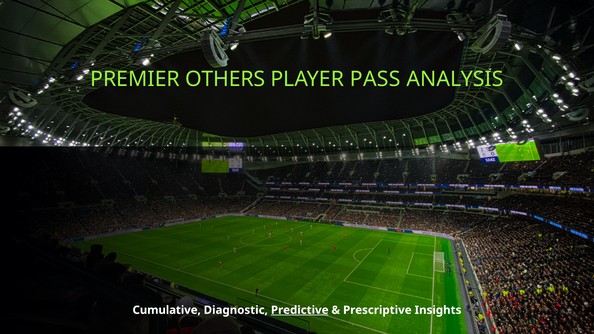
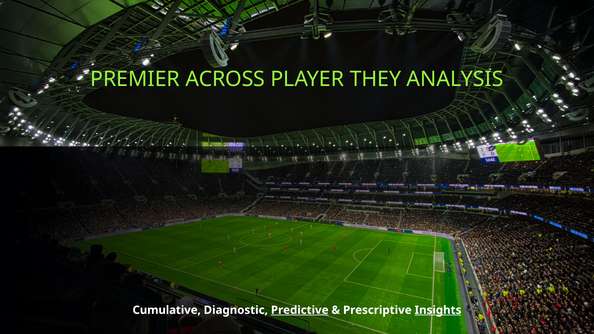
OTHERS: OTHERS -> ACROSS (225, 79)
PASS: PASS -> THEY (375, 79)
Insights underline: none -> present (438, 310)
